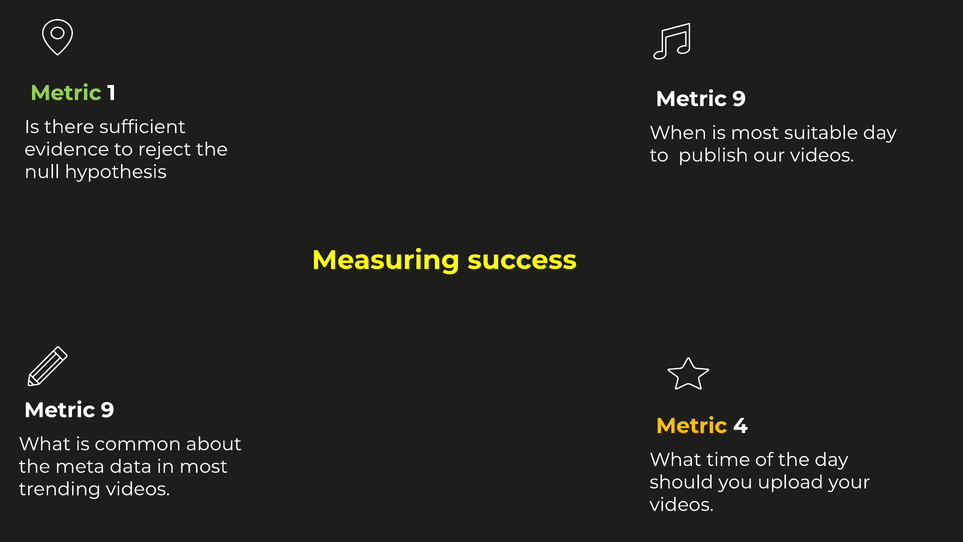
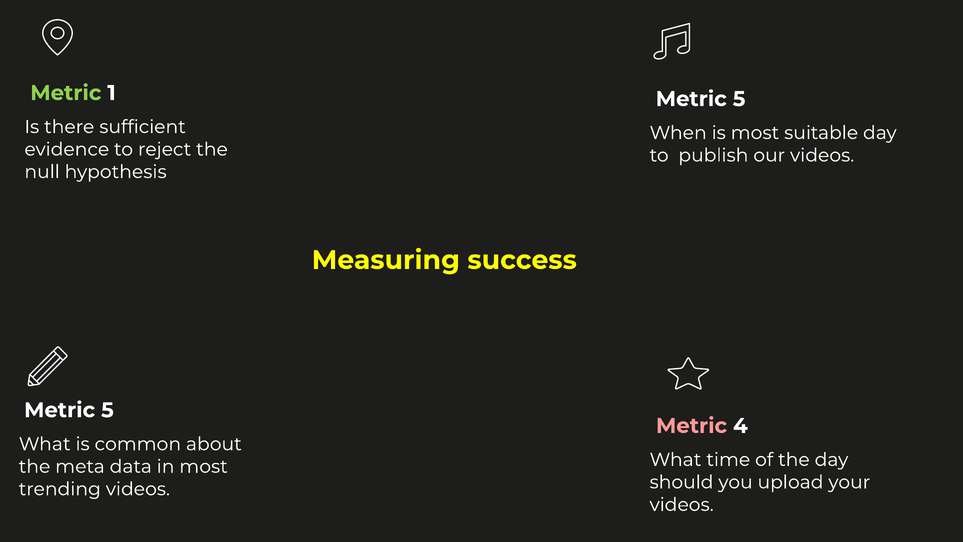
9: 9 -> 5 (739, 99)
9: 9 -> 5 (107, 410)
Metric colour: yellow -> pink (692, 426)
